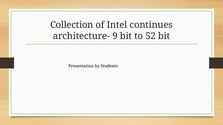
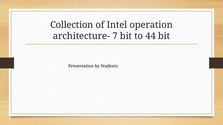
continues: continues -> operation (151, 25)
9: 9 -> 7 (115, 36)
52: 52 -> 44 (151, 36)
